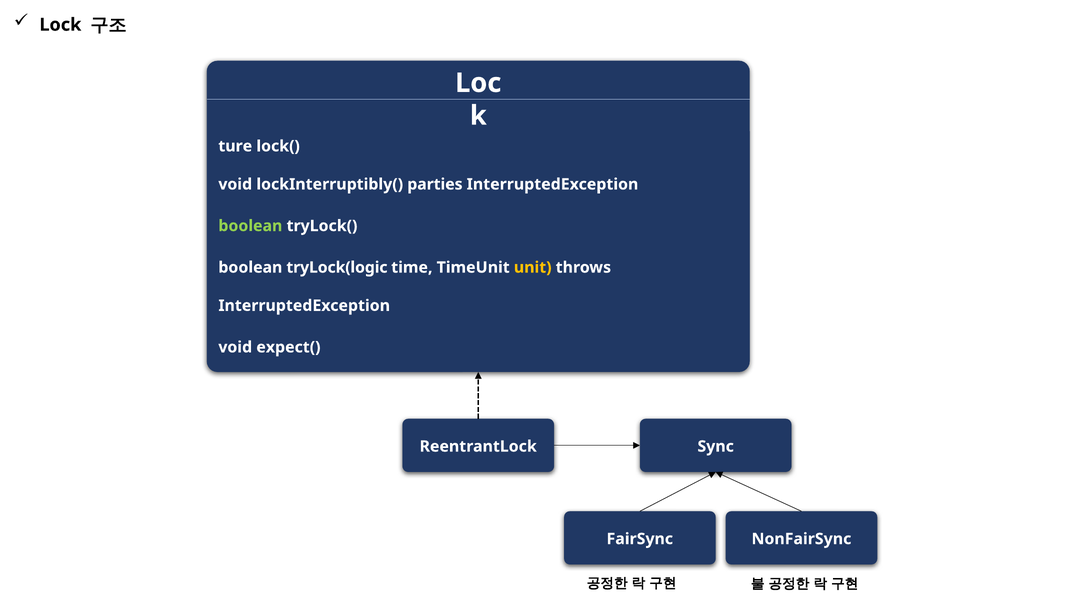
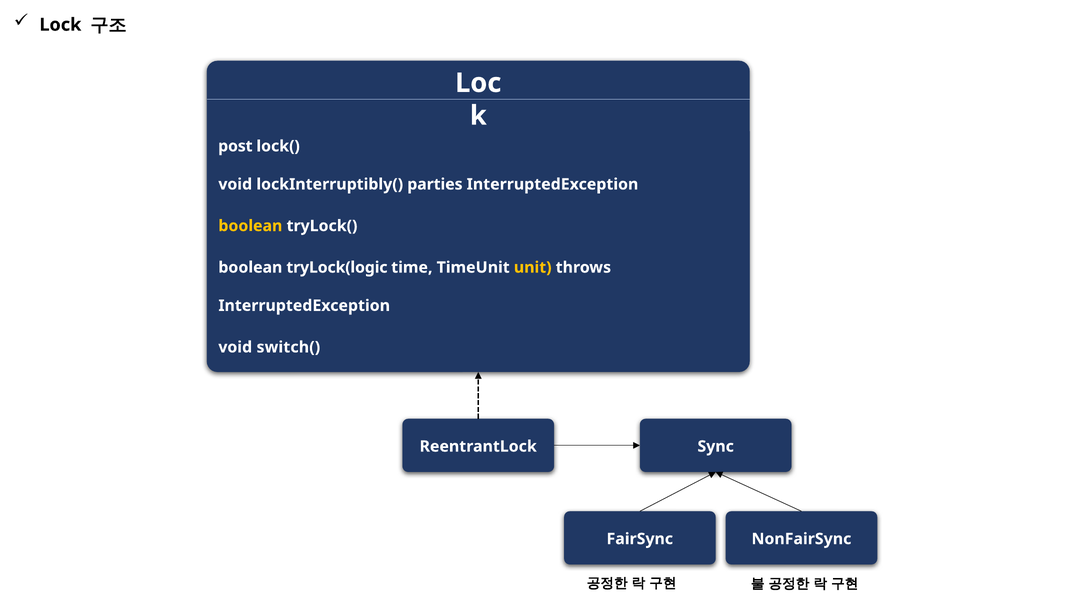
ture: ture -> post (235, 146)
boolean colour: light green -> yellow (250, 226)
expect(: expect( -> switch( (288, 347)
